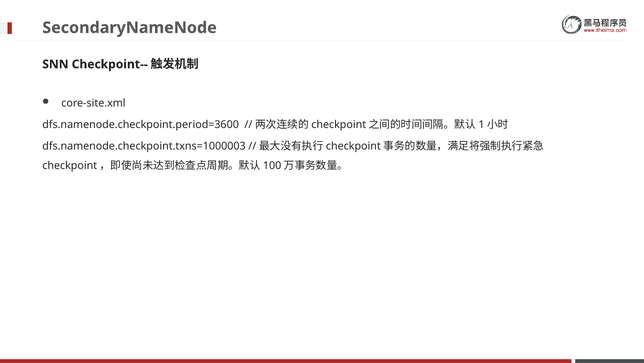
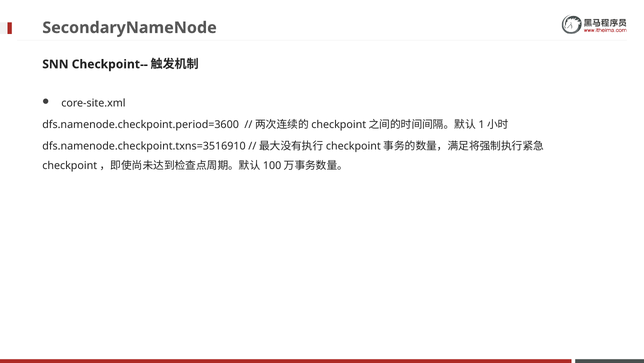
dfs.namenode.checkpoint.txns=1000003: dfs.namenode.checkpoint.txns=1000003 -> dfs.namenode.checkpoint.txns=3516910 (144, 146)
